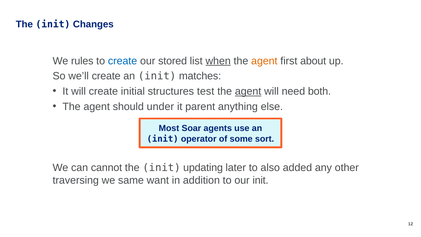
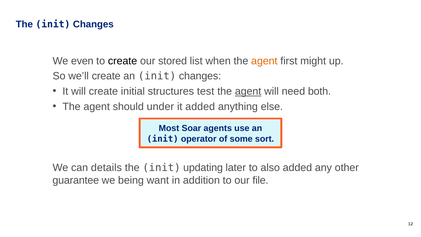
rules: rules -> even (82, 61)
create colour: blue -> black (123, 61)
when underline: present -> none (218, 61)
about: about -> might (313, 61)
an init matches: matches -> changes (200, 76)
it parent: parent -> added (200, 107)
cannot: cannot -> details (106, 168)
traversing: traversing -> guarantee (76, 180)
same: same -> being (131, 180)
our init: init -> file (261, 180)
